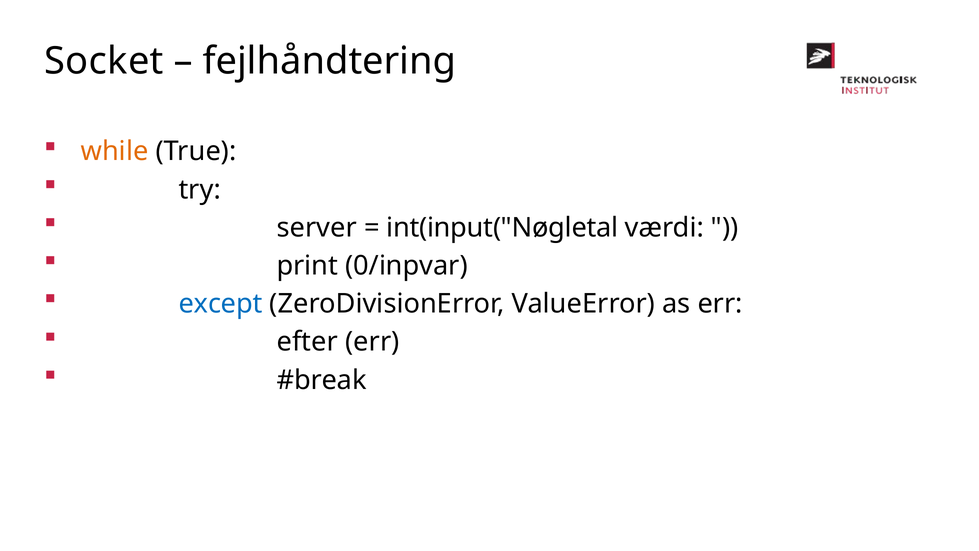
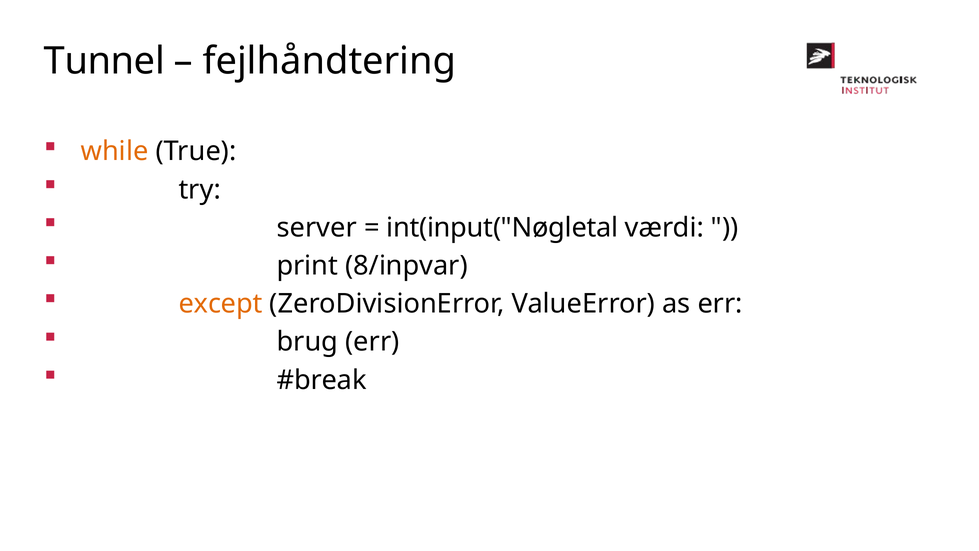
Socket: Socket -> Tunnel (104, 61)
0/inpvar: 0/inpvar -> 8/inpvar (407, 266)
except colour: blue -> orange (221, 304)
efter: efter -> brug (307, 342)
